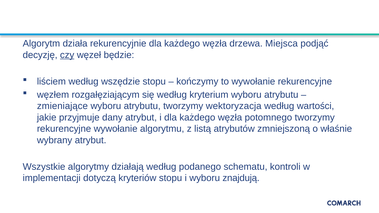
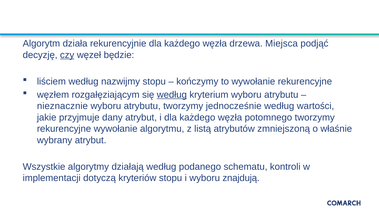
wszędzie: wszędzie -> nazwijmy (121, 82)
według underline: none -> present (172, 95)
zmieniające: zmieniające -> nieznacznie (62, 106)
wektoryzacja: wektoryzacja -> jednocześnie (234, 106)
